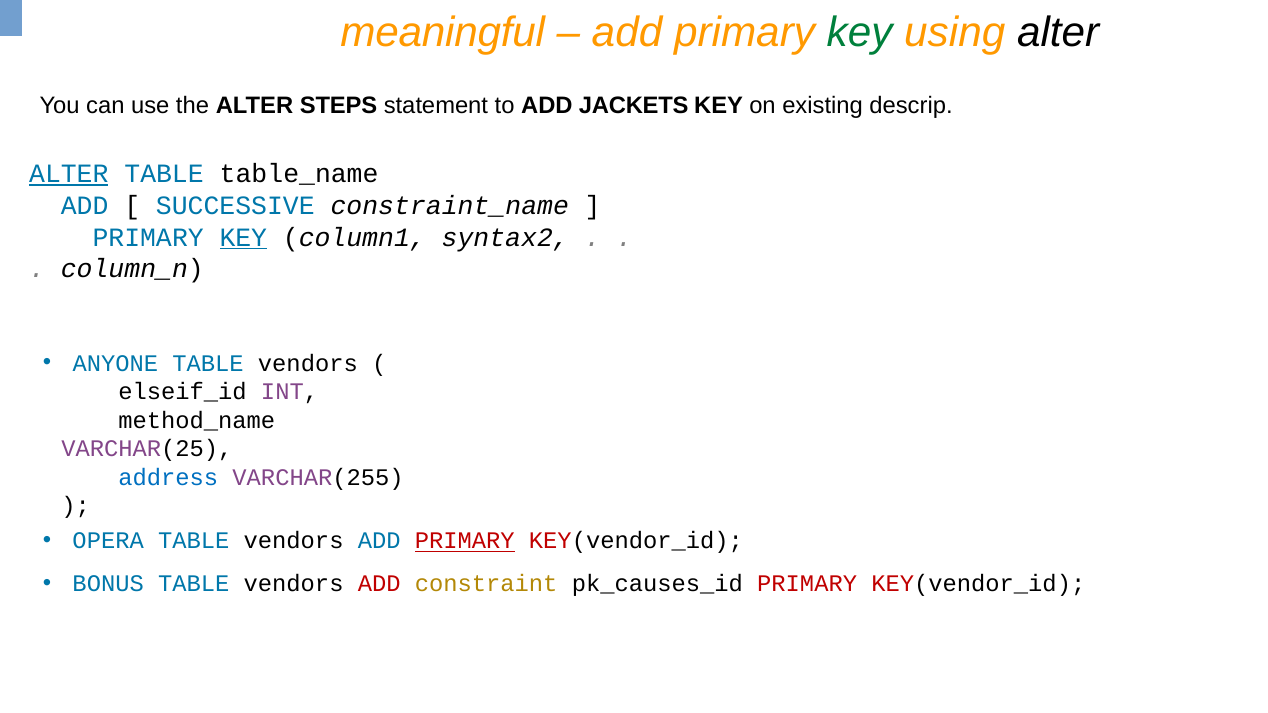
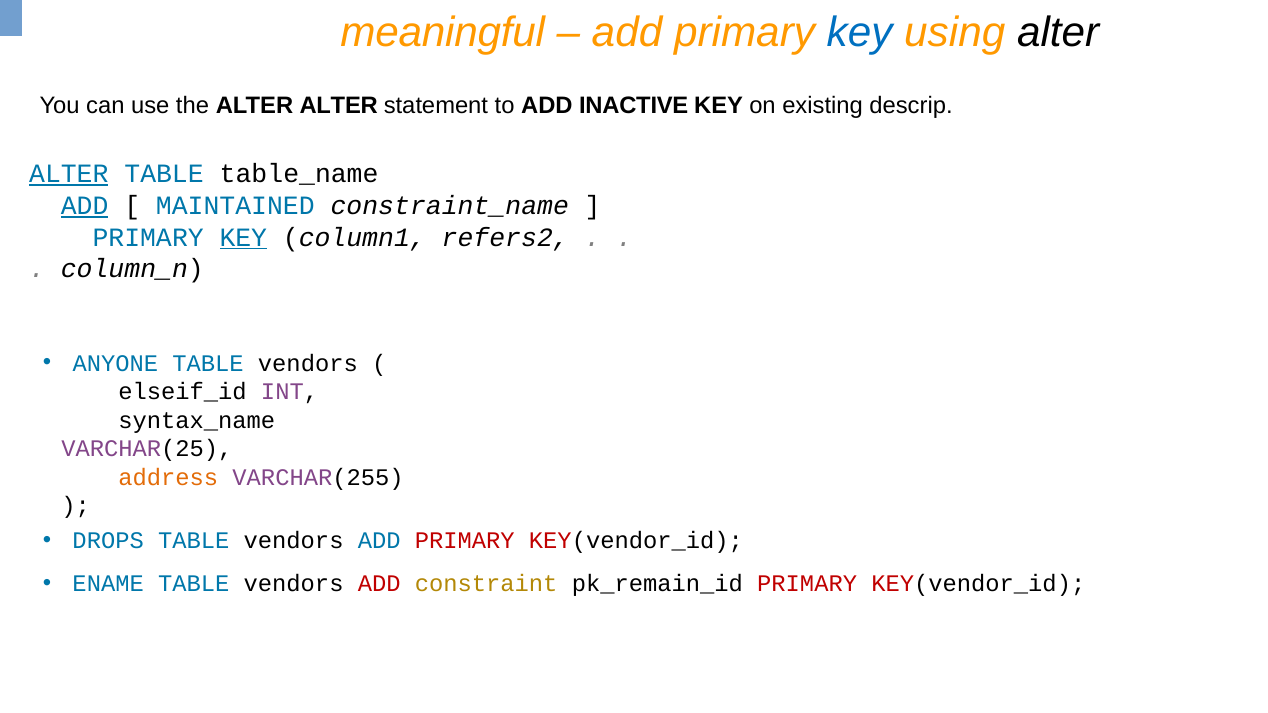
key colour: green -> blue (860, 33)
ALTER STEPS: STEPS -> ALTER (339, 106)
JACKETS: JACKETS -> INACTIVE (634, 106)
ADD underline: none -> present (85, 206)
SUCCESSIVE: SUCCESSIVE -> MAINTAINED (235, 206)
syntax2: syntax2 -> refers2 (505, 237)
method_name: method_name -> syntax_name (197, 420)
address colour: blue -> orange (168, 477)
OPERA: OPERA -> DROPS (108, 541)
PRIMARY underline: present -> none (465, 541)
BONUS: BONUS -> ENAME (108, 584)
pk_causes_id: pk_causes_id -> pk_remain_id (657, 584)
